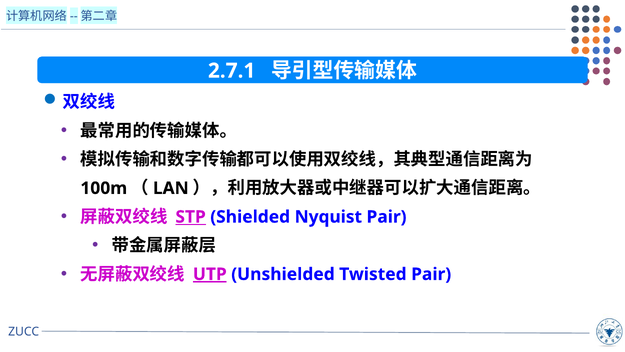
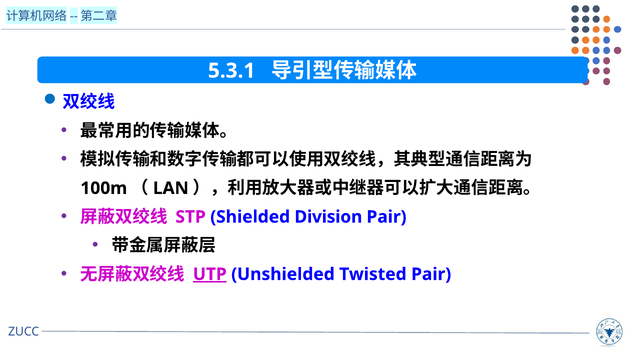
2.7.1: 2.7.1 -> 5.3.1 (232, 71)
STP underline: present -> none (191, 217)
Nyquist: Nyquist -> Division (328, 217)
